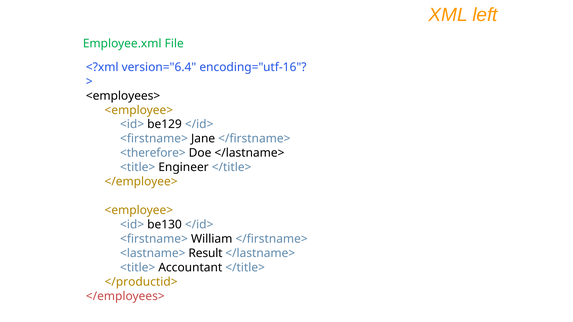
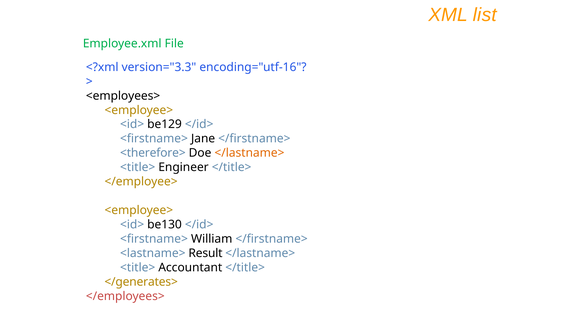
left: left -> list (485, 15)
version="6.4: version="6.4 -> version="3.3 (159, 67)
</lastname> colour: black -> orange (249, 153)
</productid>: </productid> -> </generates> (141, 282)
